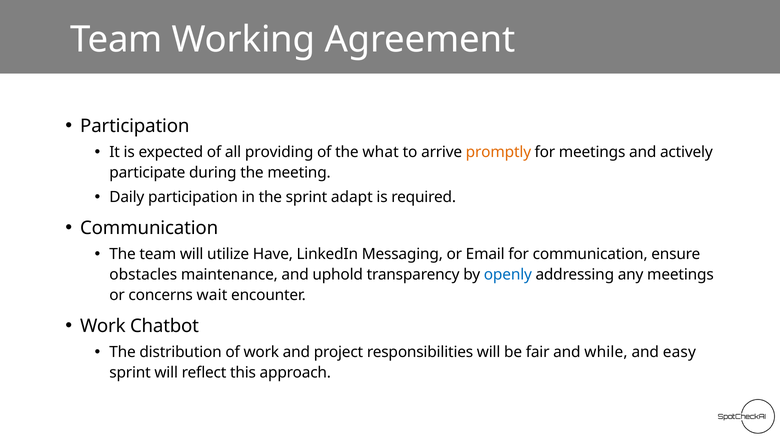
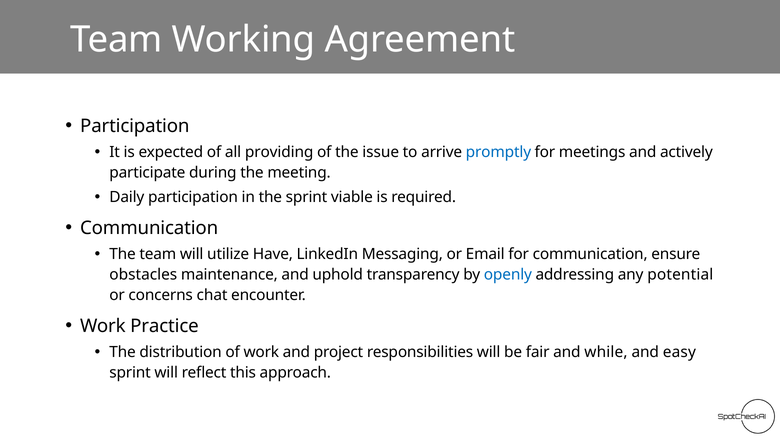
what: what -> issue (381, 152)
promptly colour: orange -> blue (498, 152)
adapt: adapt -> viable (352, 197)
any meetings: meetings -> potential (680, 275)
wait: wait -> chat (212, 295)
Chatbot: Chatbot -> Practice (164, 326)
